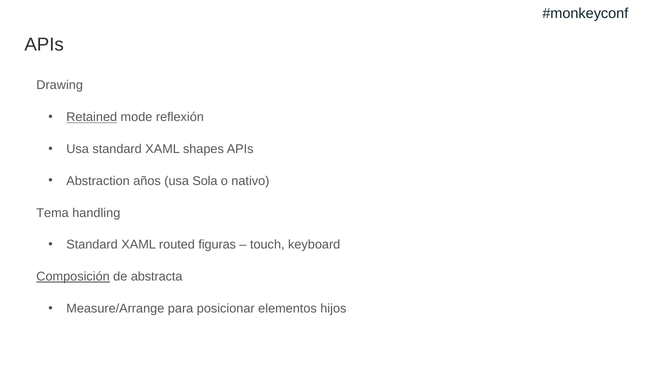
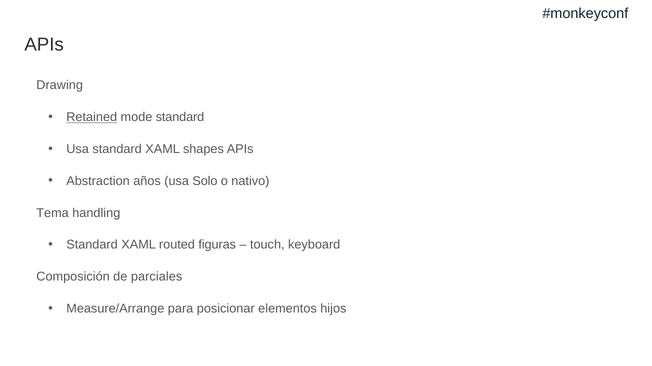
mode reflexión: reflexión -> standard (180, 117)
Sola: Sola -> Solo (205, 181)
Composición underline: present -> none (73, 277)
abstracta: abstracta -> parciales (157, 277)
